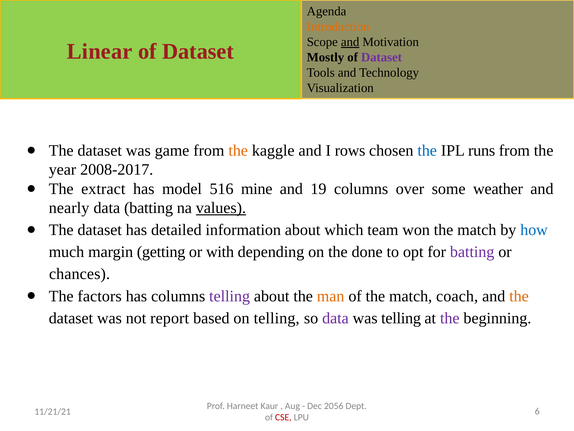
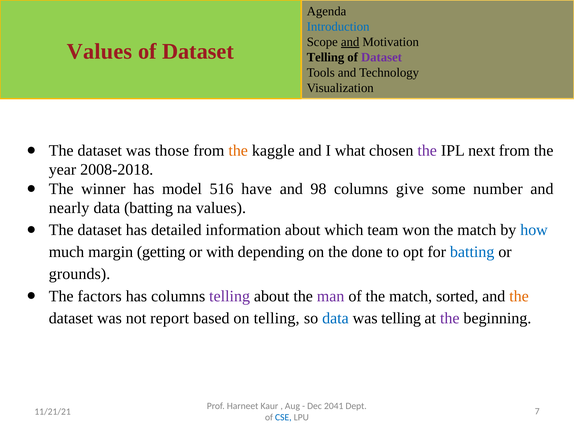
Introduction colour: orange -> blue (338, 27)
Linear: Linear -> Values (100, 51)
Mostly: Mostly -> Telling (326, 57)
game: game -> those (172, 150)
rows: rows -> what (350, 150)
the colour: blue -> purple (427, 150)
runs: runs -> next (482, 150)
2008-2017: 2008-2017 -> 2008-2018 (117, 169)
extract: extract -> winner (103, 189)
mine: mine -> have (257, 189)
19: 19 -> 98 (318, 189)
over: over -> give (410, 189)
weather: weather -> number (498, 189)
values underline: present -> none (221, 208)
batting colour: purple -> blue (472, 252)
chances: chances -> grounds (80, 274)
man colour: orange -> purple (331, 296)
coach: coach -> sorted (457, 296)
data colour: purple -> blue (335, 318)
2056: 2056 -> 2041 (334, 405)
6: 6 -> 7 (537, 411)
CSE colour: red -> blue (283, 417)
